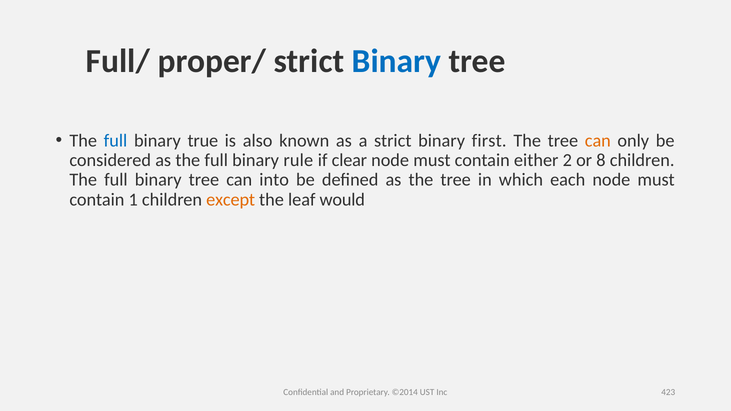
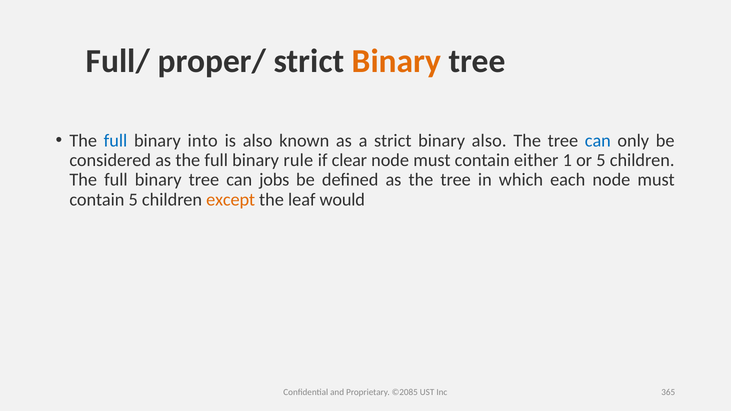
Binary colour: blue -> orange (396, 61)
true: true -> into (203, 141)
binary first: first -> also (489, 141)
can colour: orange -> blue (598, 141)
2: 2 -> 1 (567, 160)
or 8: 8 -> 5 (601, 160)
into: into -> jobs (274, 180)
contain 1: 1 -> 5 (133, 200)
©2014: ©2014 -> ©2085 (405, 393)
423: 423 -> 365 (668, 393)
